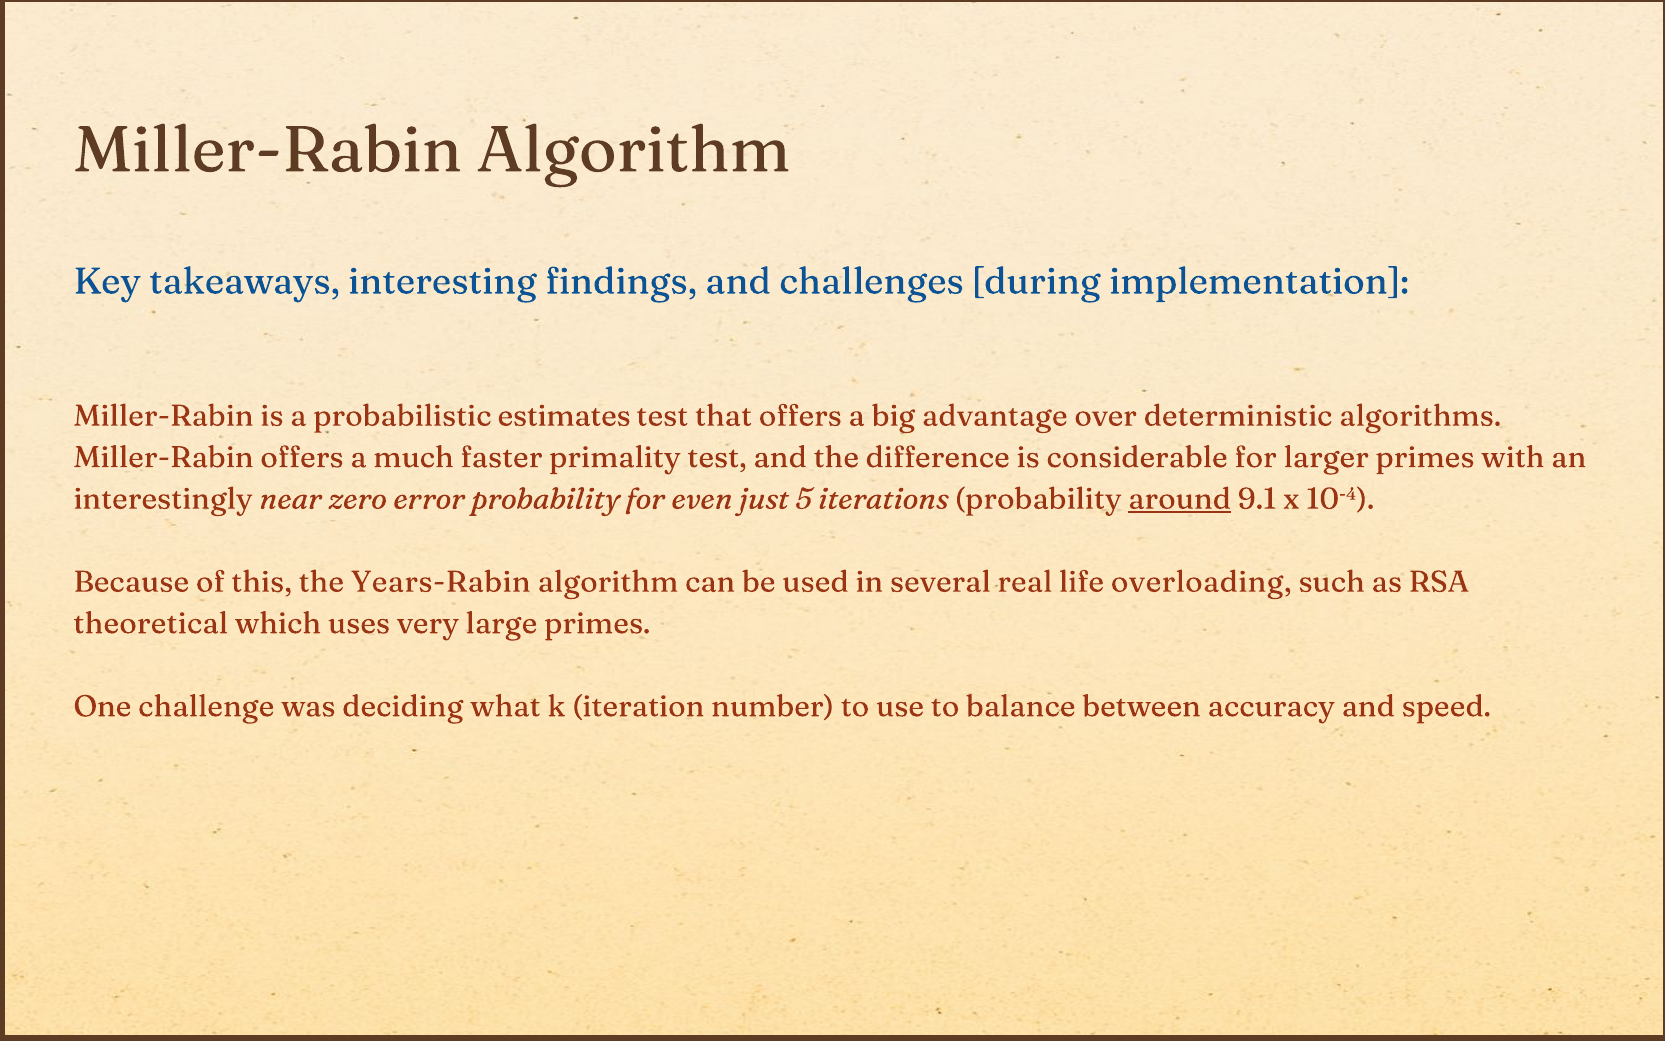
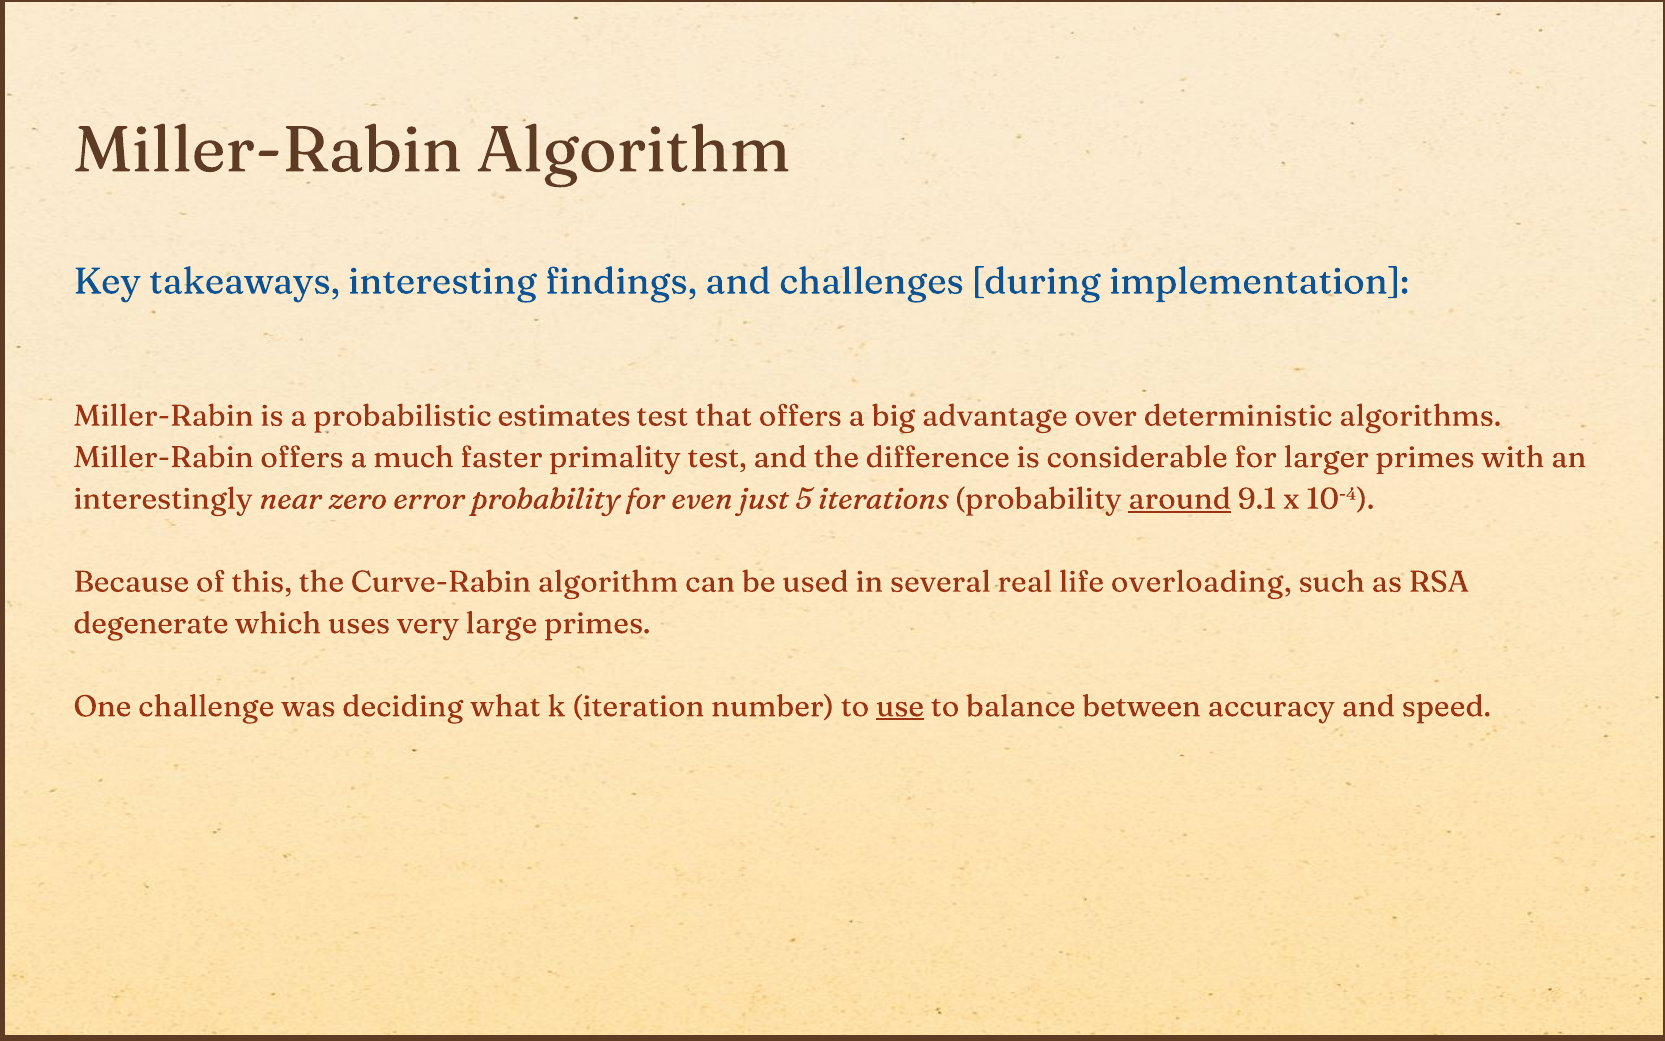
Years-Rabin: Years-Rabin -> Curve-Rabin (441, 582)
theoretical: theoretical -> degenerate (151, 623)
use underline: none -> present (900, 706)
